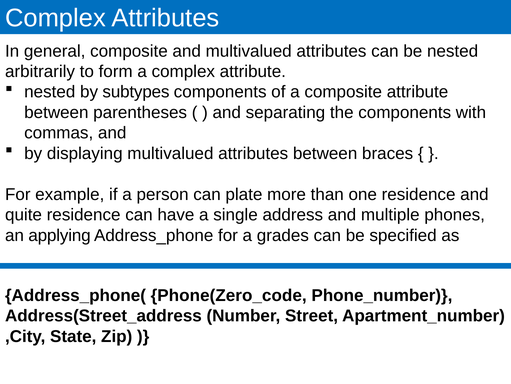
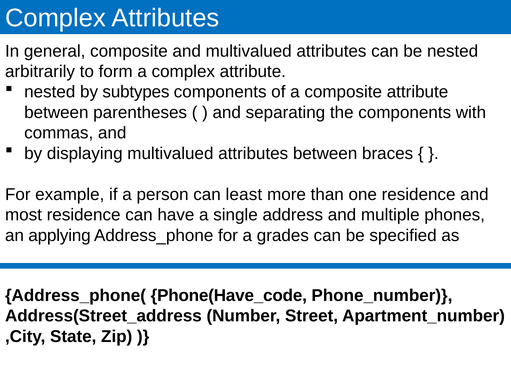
plate: plate -> least (244, 194)
quite: quite -> most (23, 214)
Phone(Zero_code: Phone(Zero_code -> Phone(Have_code (229, 295)
